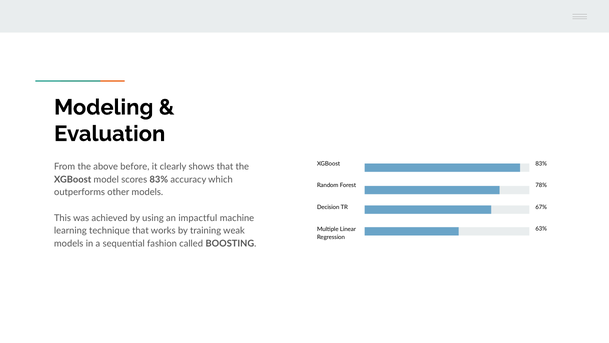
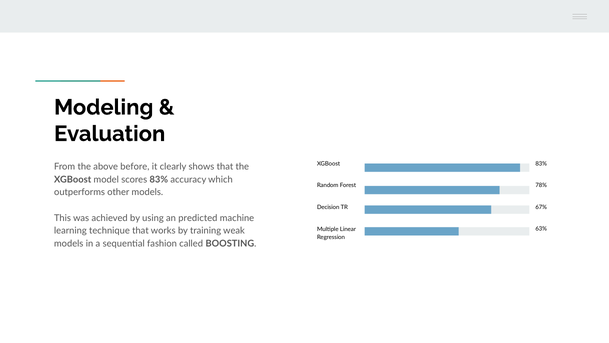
impactful: impactful -> predicted (198, 218)
